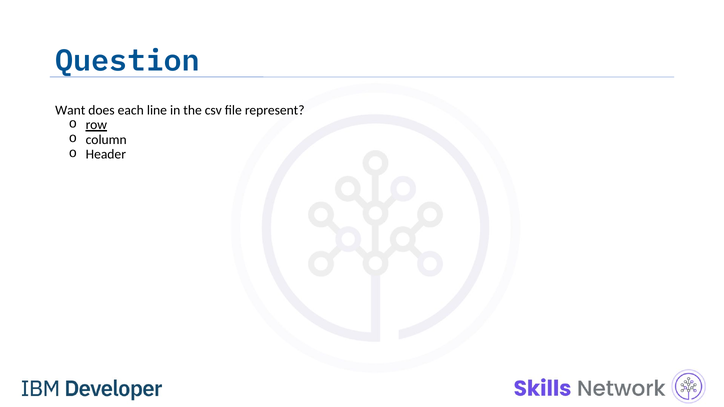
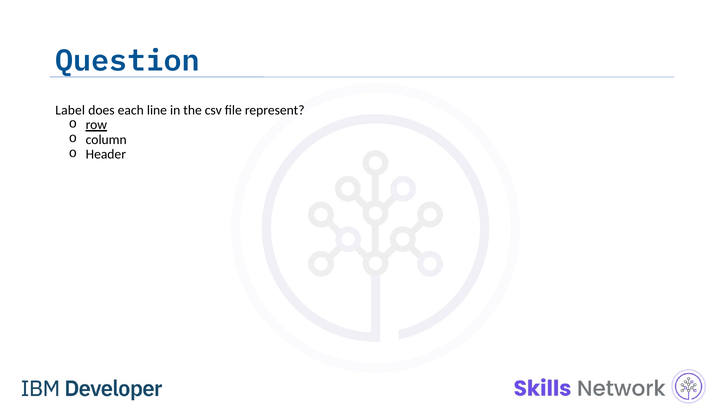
Want: Want -> Label (70, 110)
